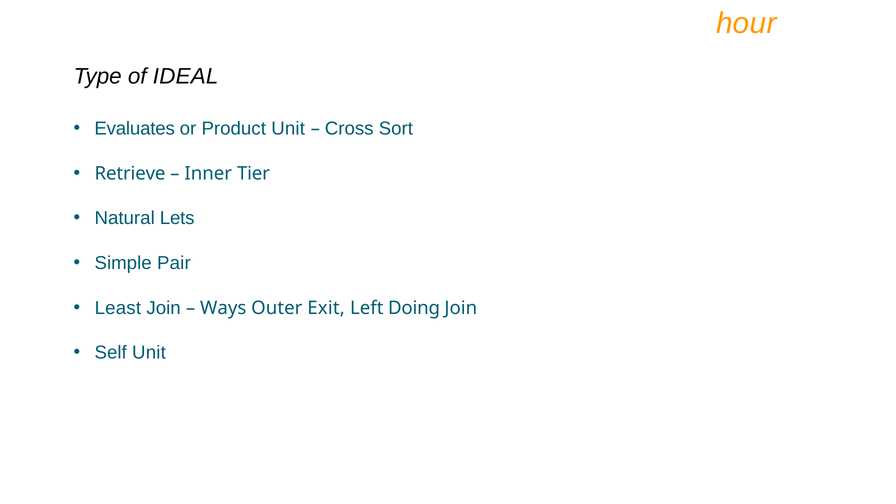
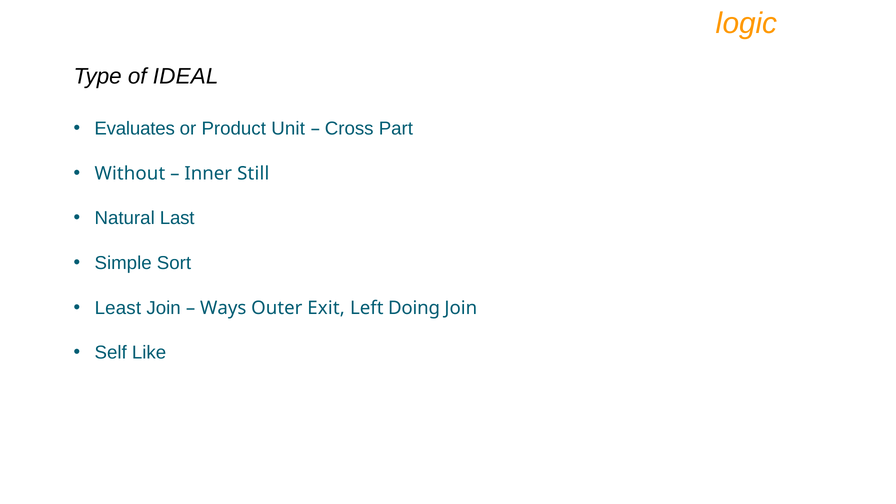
hour: hour -> logic (747, 23)
Sort: Sort -> Part (396, 129)
Retrieve: Retrieve -> Without (130, 173)
Tier: Tier -> Still (253, 173)
Lets: Lets -> Last (177, 218)
Pair: Pair -> Sort (174, 263)
Self Unit: Unit -> Like (149, 353)
